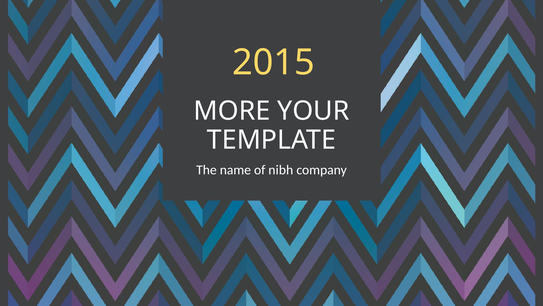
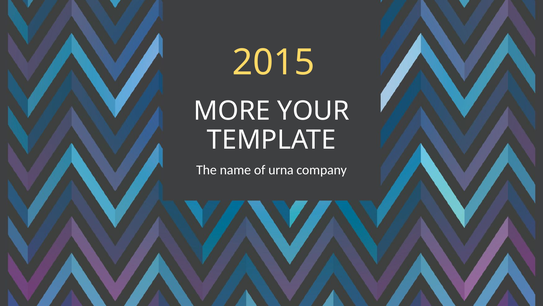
nibh: nibh -> urna (281, 170)
